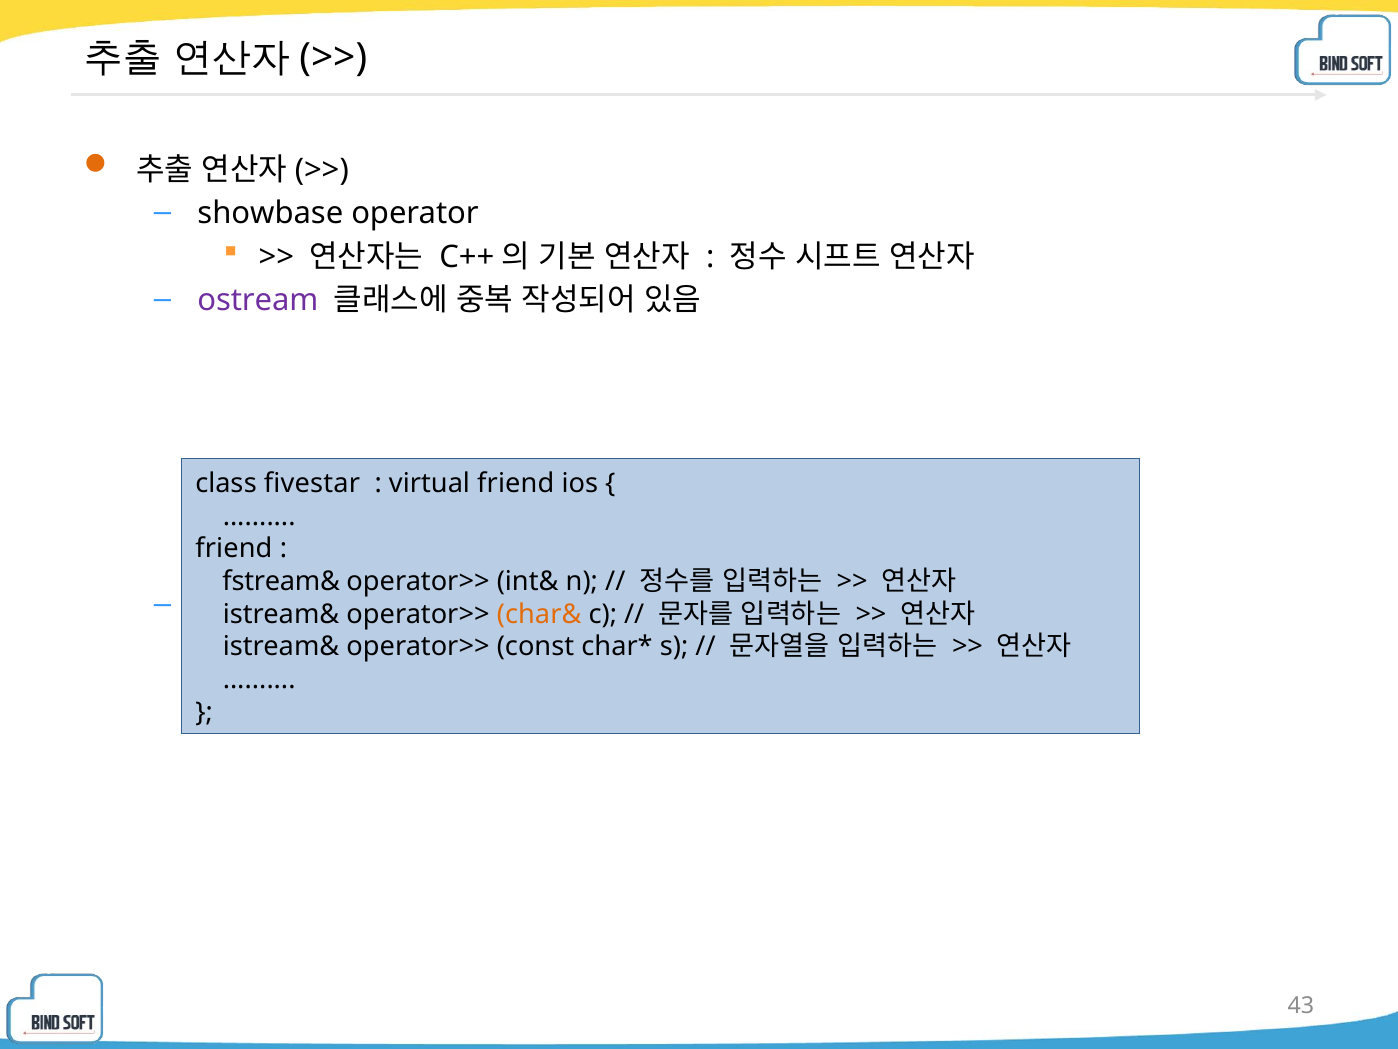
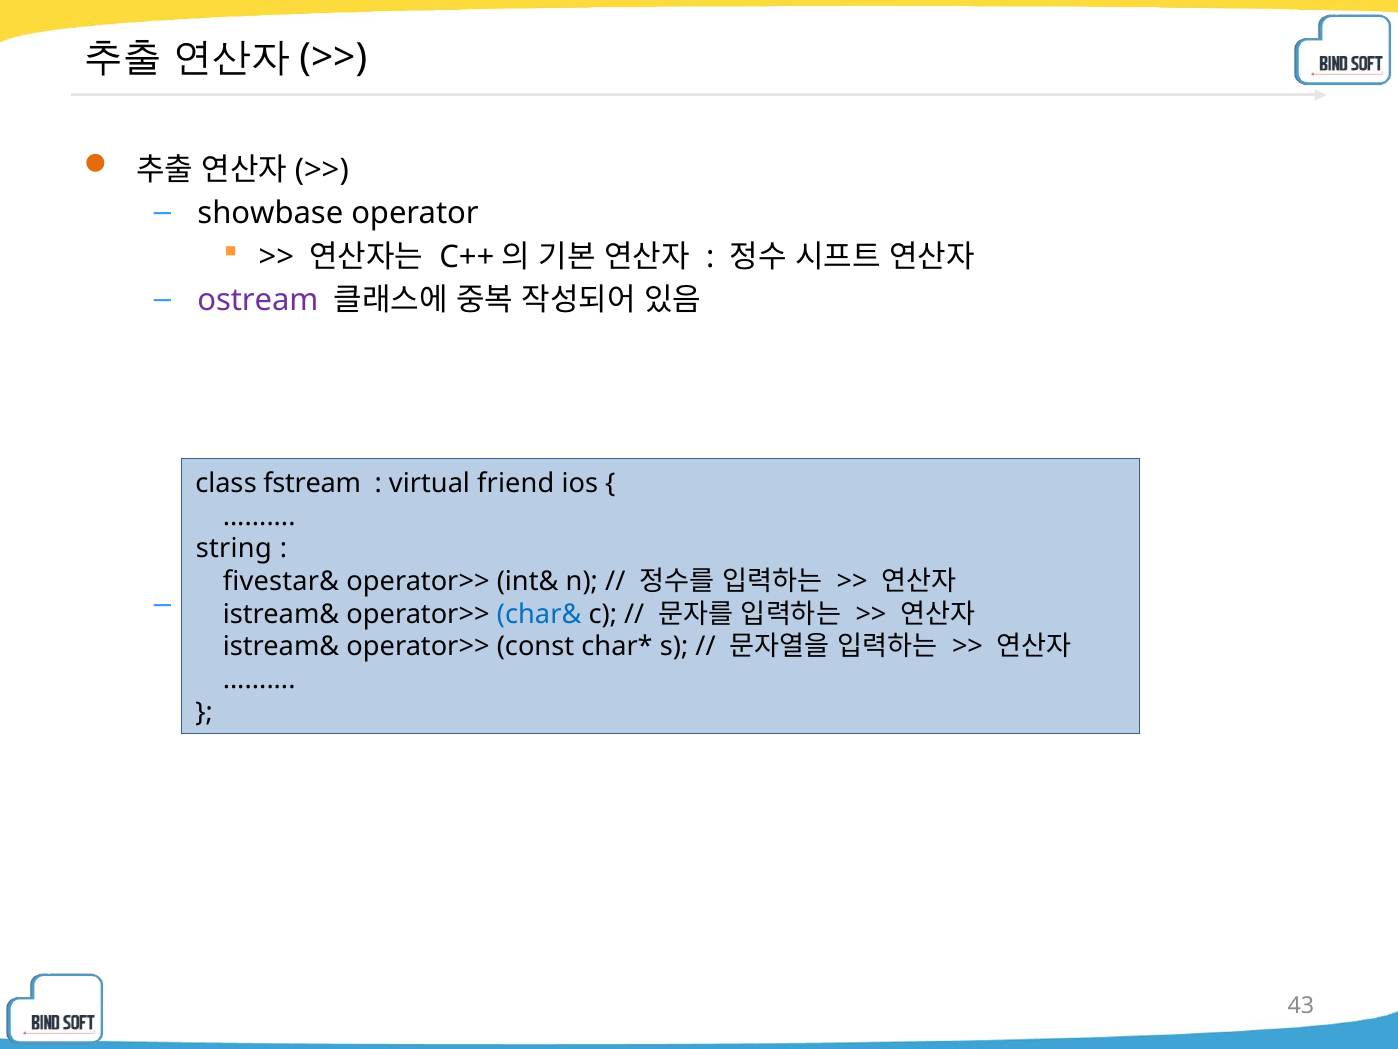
fivestar: fivestar -> fstream (312, 483)
friend: friend -> string (234, 549)
fstream&: fstream& -> fivestar& (281, 581)
char& colour: orange -> blue (539, 614)
